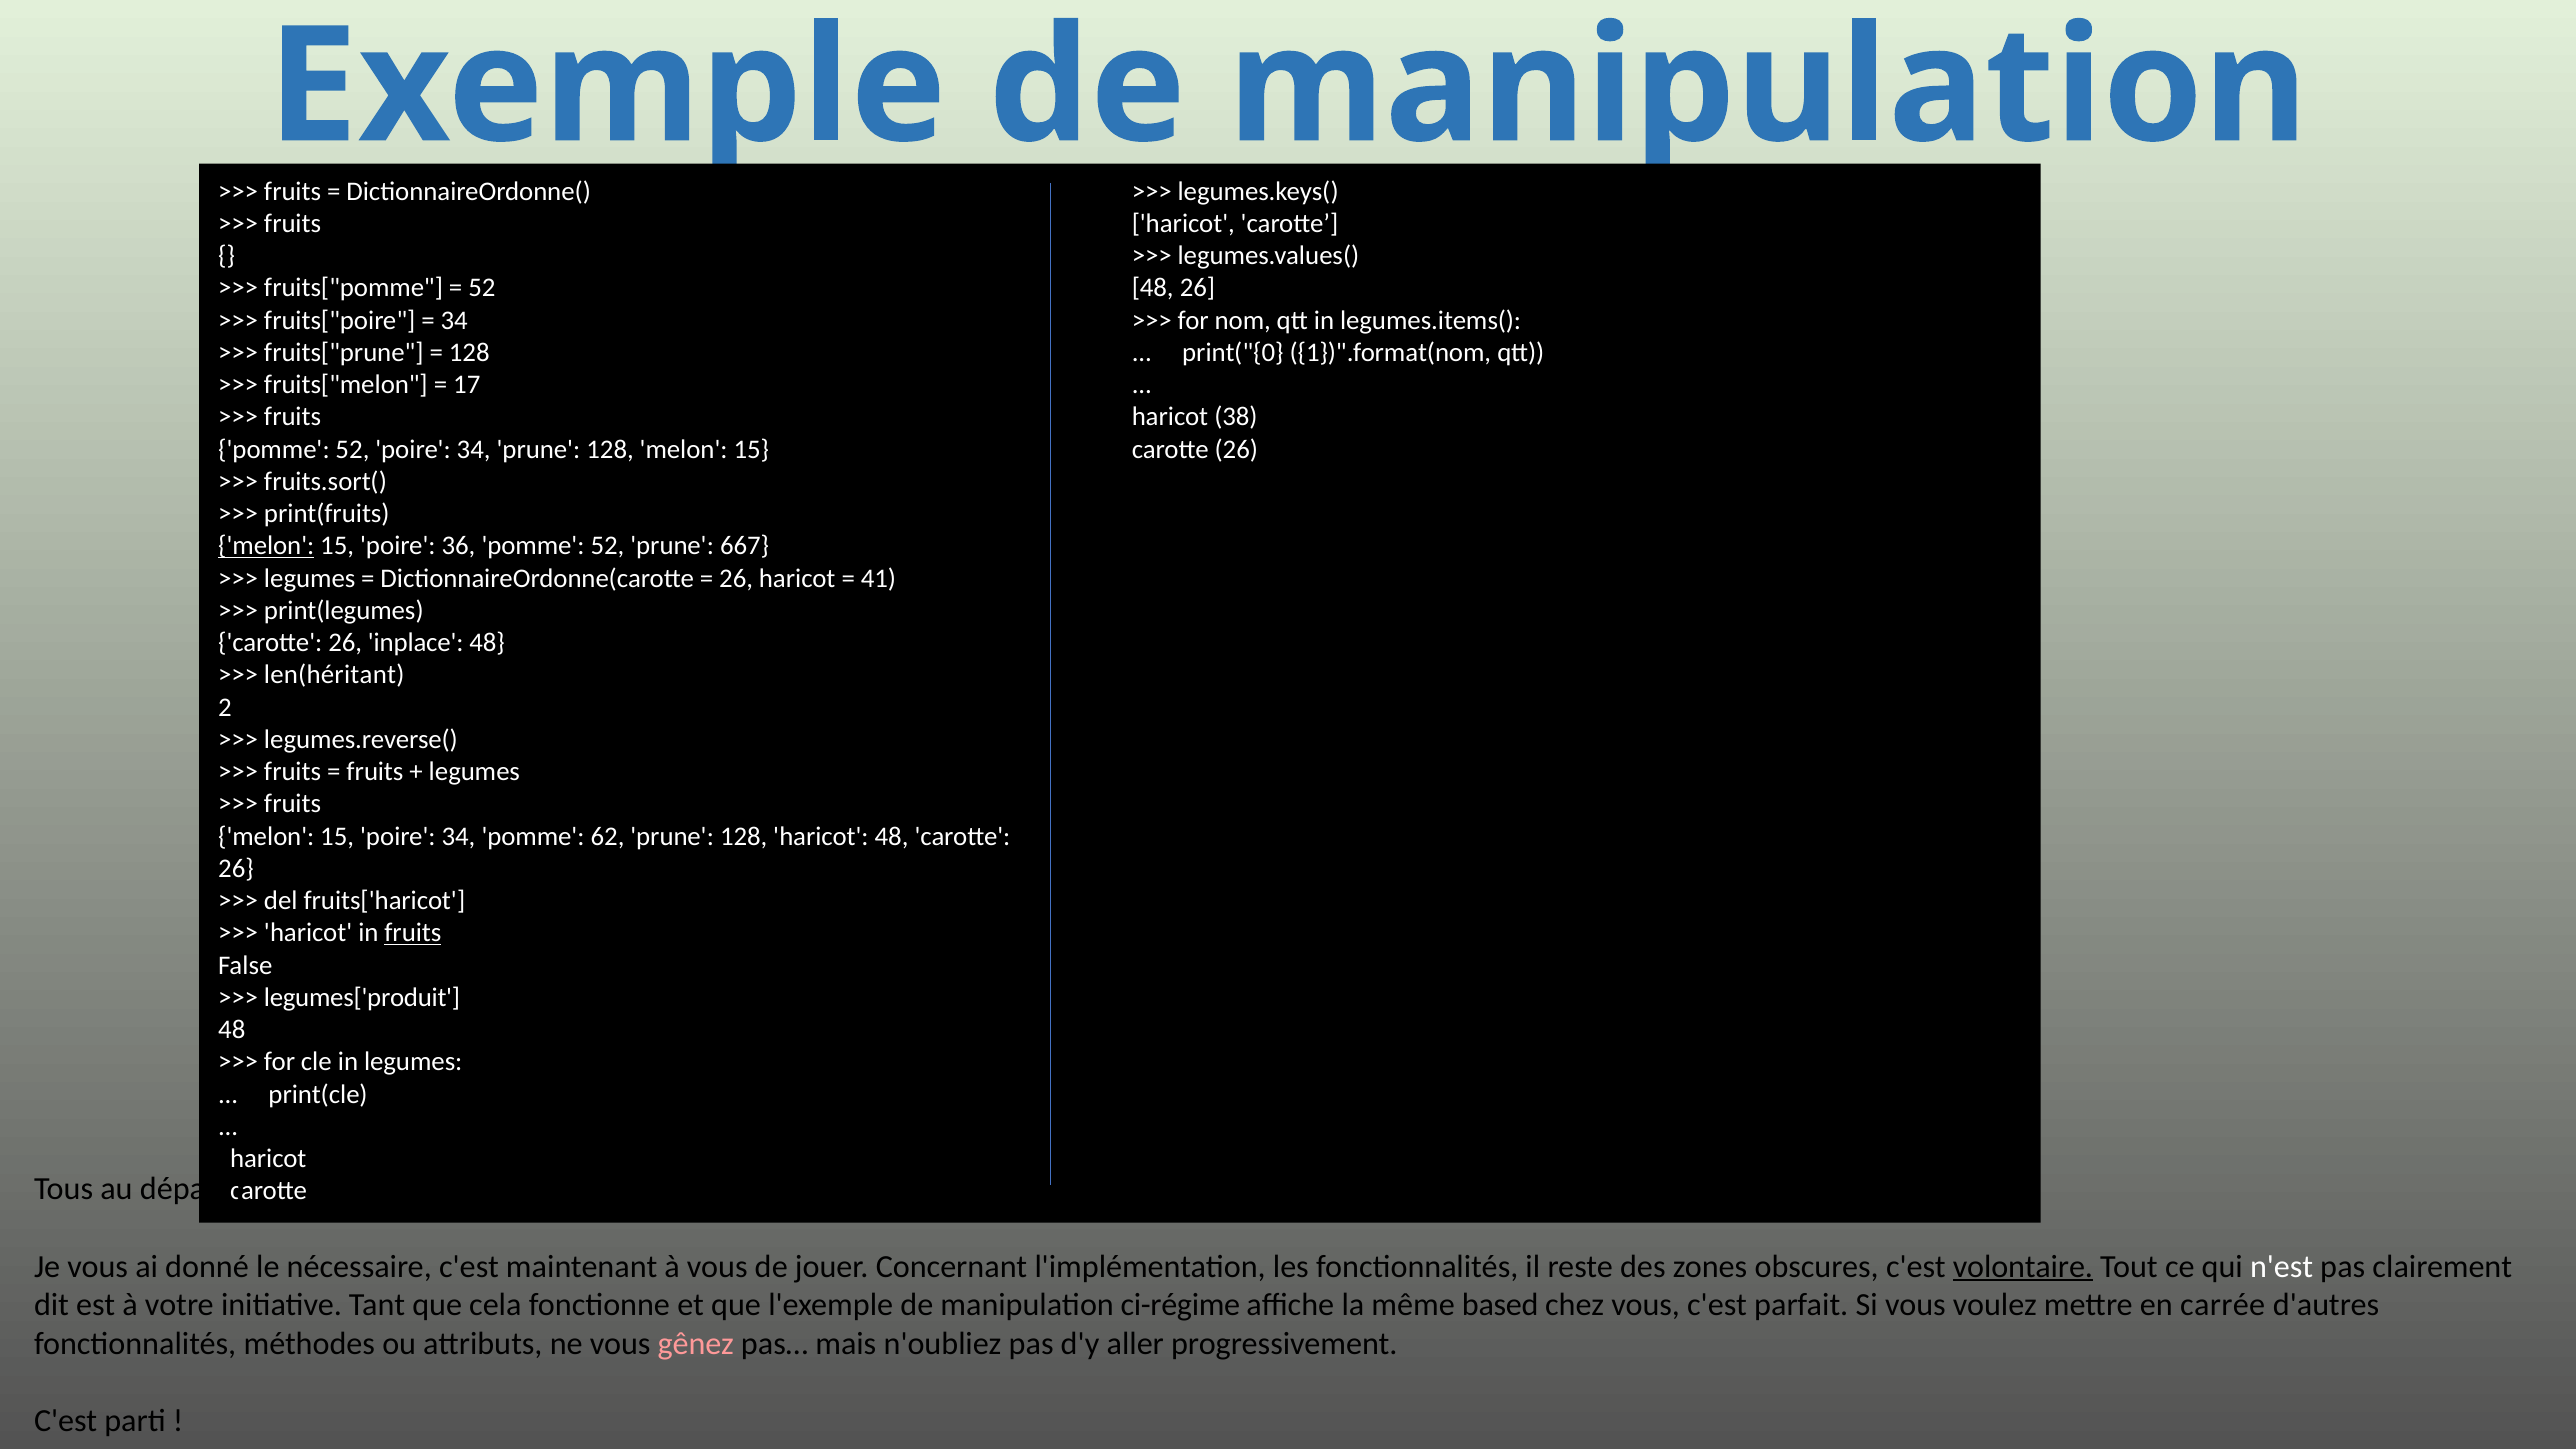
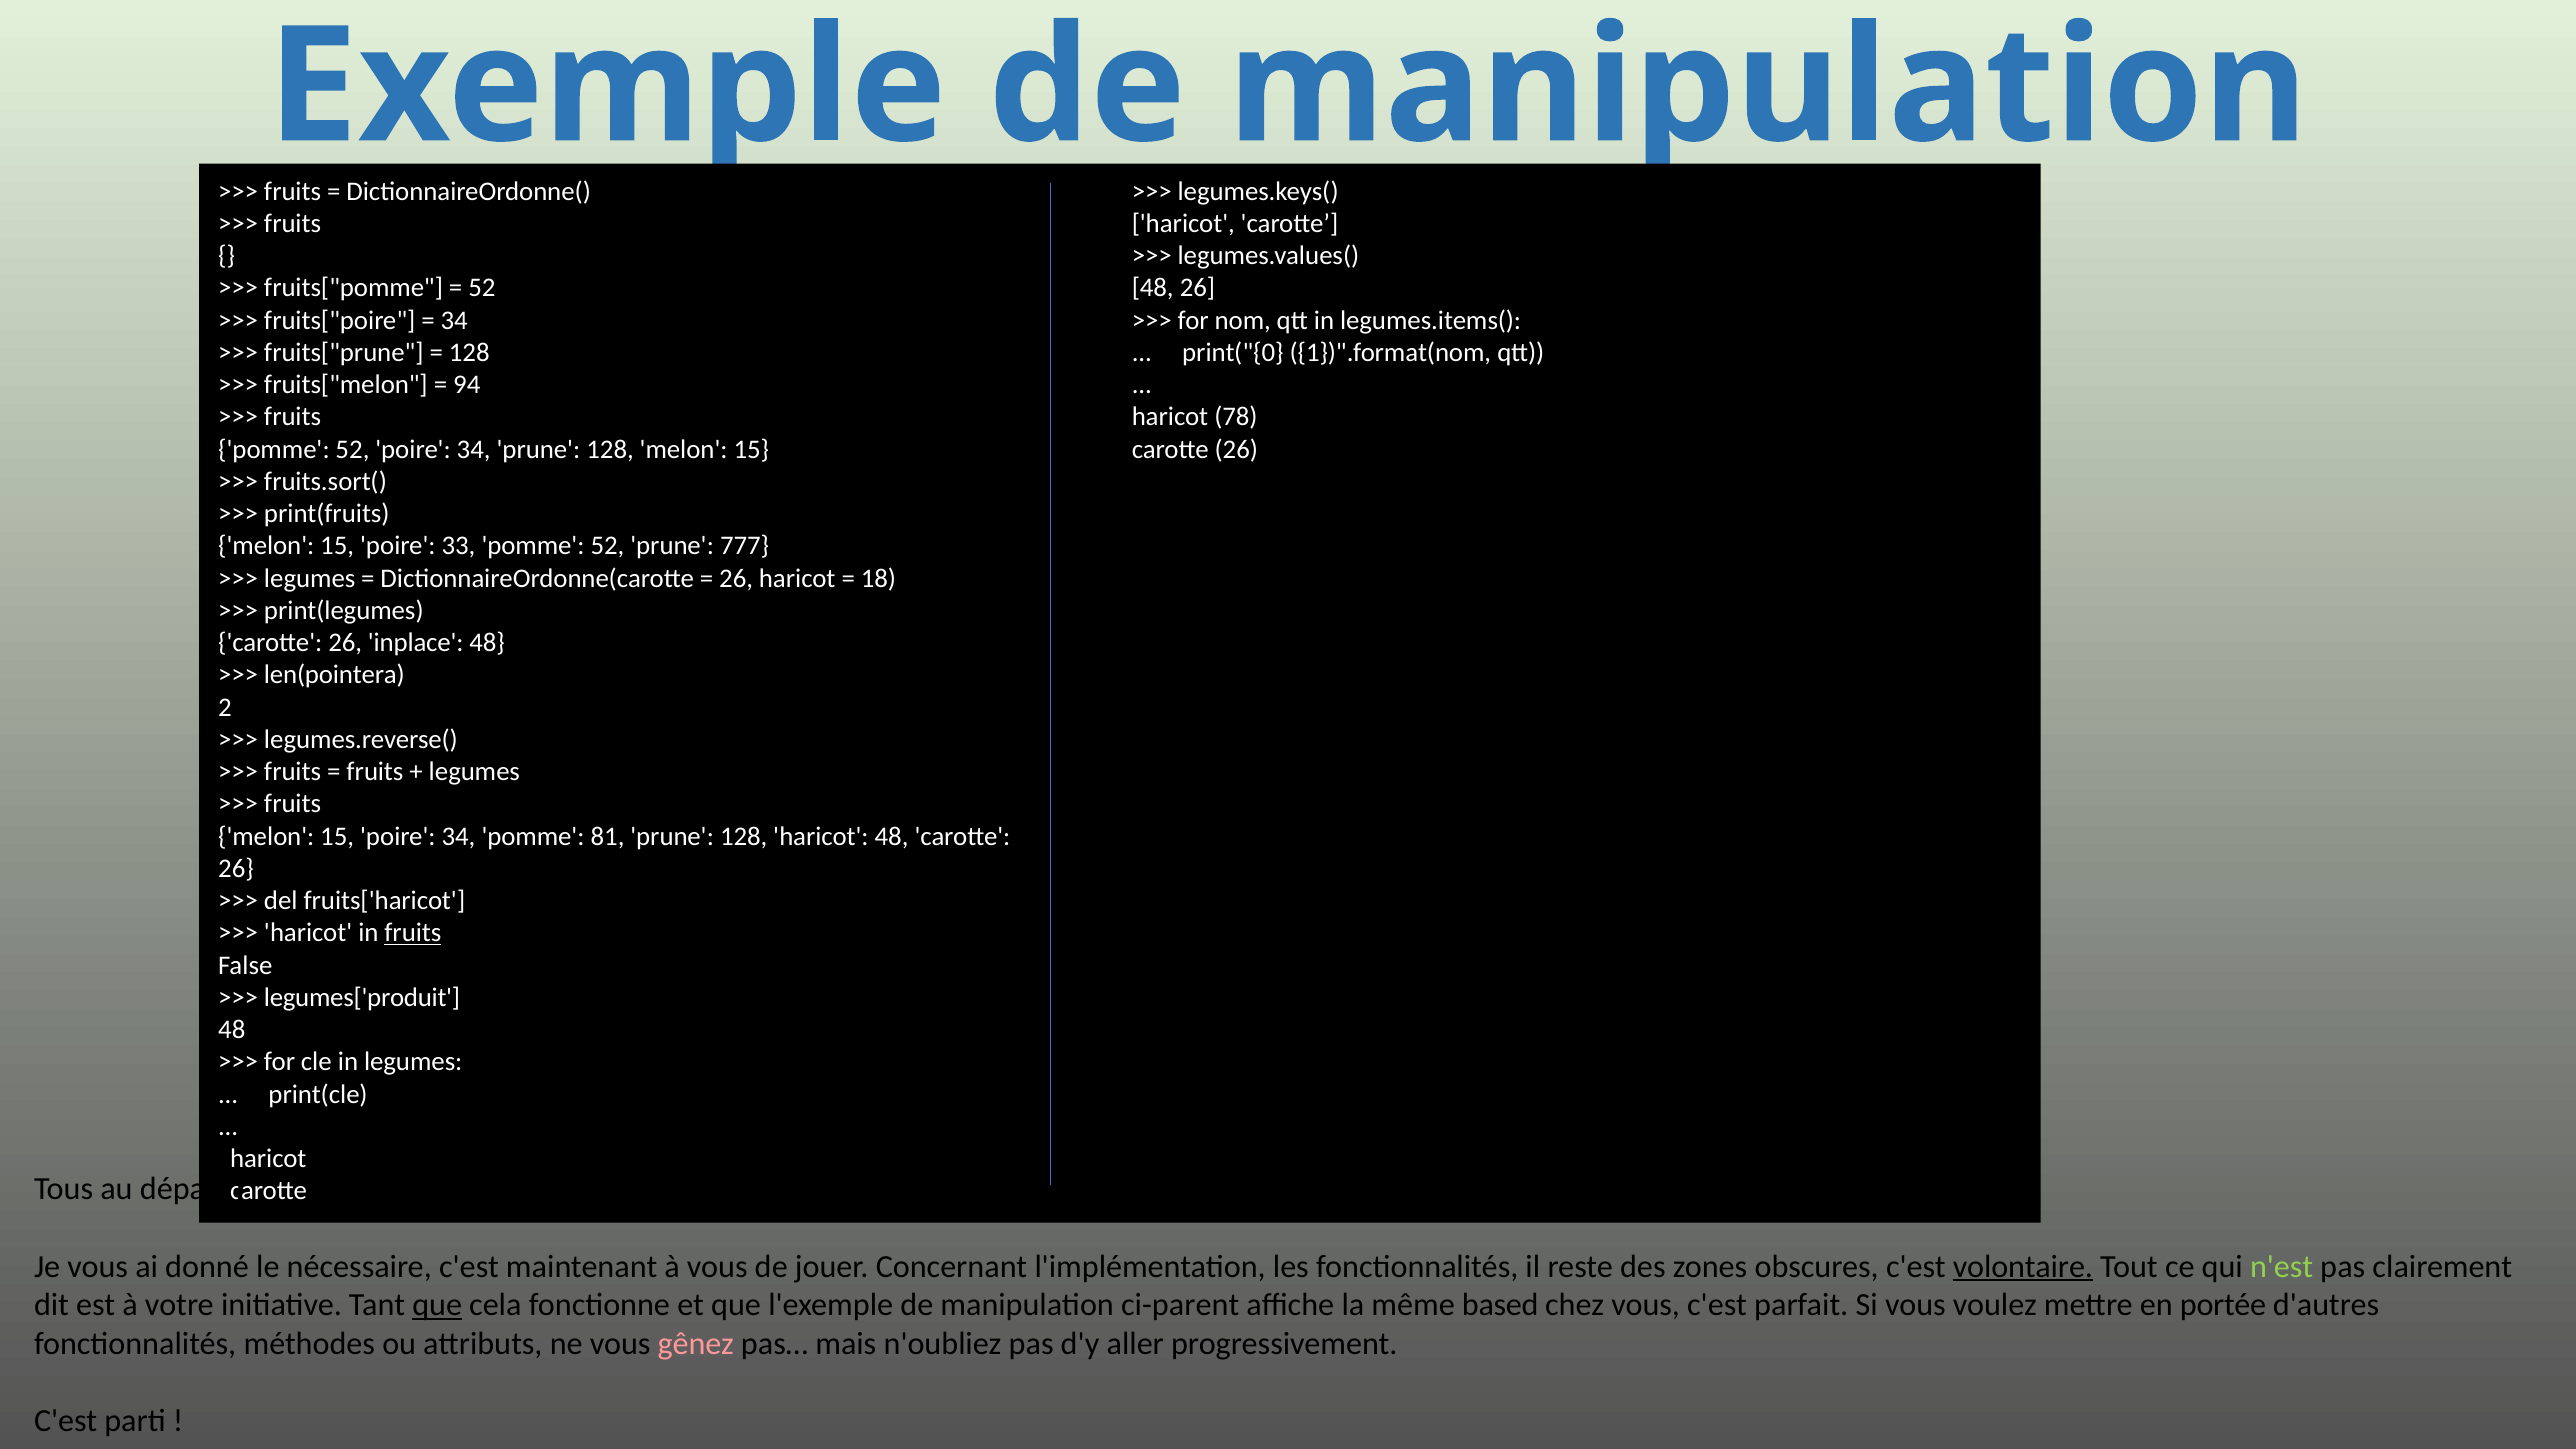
17: 17 -> 94 (467, 385)
38: 38 -> 78 (1236, 417)
melon underline: present -> none (266, 546)
36: 36 -> 33 (458, 546)
667: 667 -> 777 (745, 546)
41: 41 -> 18 (878, 578)
len(héritant: len(héritant -> len(pointera (334, 675)
62: 62 -> 81 (608, 836)
n'est colour: white -> light green (2282, 1267)
que underline: none -> present (437, 1305)
ci-régime: ci-régime -> ci-parent (1180, 1305)
carrée: carrée -> portée (2223, 1305)
